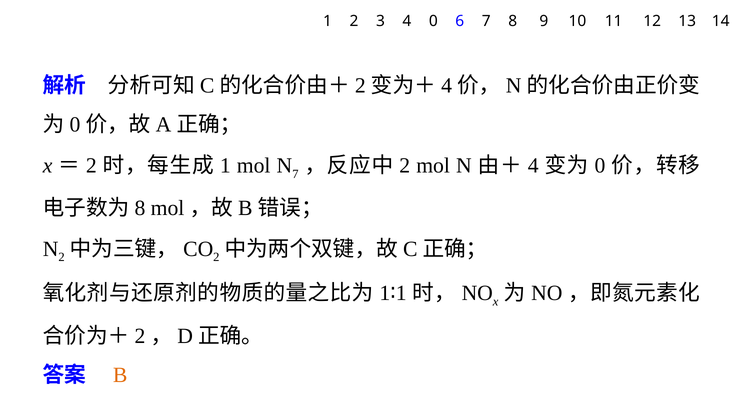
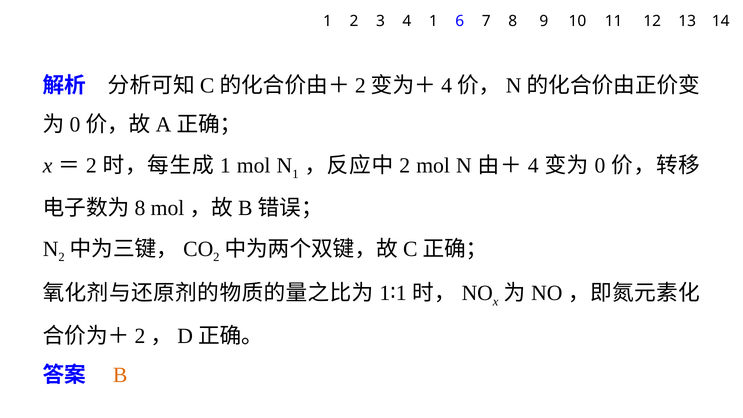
4 0: 0 -> 1 (433, 21)
7: 7 -> 1 (295, 174)
